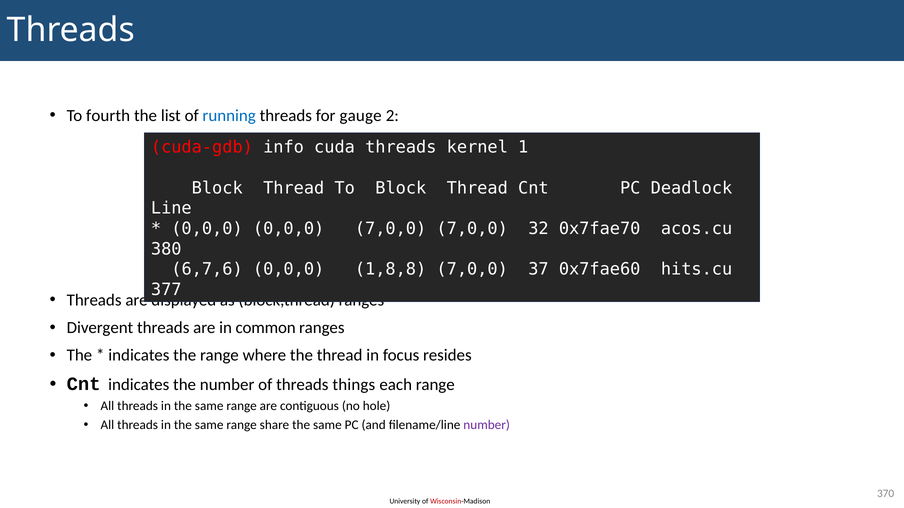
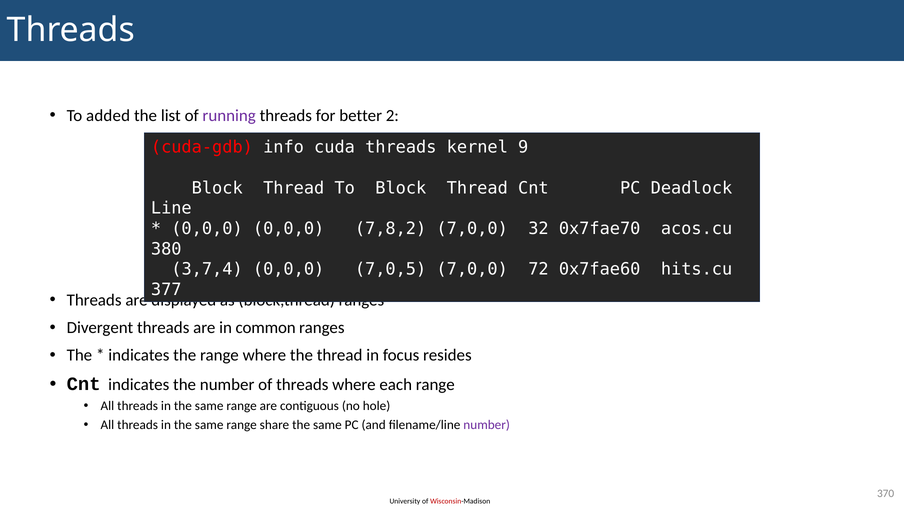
fourth: fourth -> added (108, 116)
running colour: blue -> purple (229, 116)
gauge: gauge -> better (361, 116)
1: 1 -> 9 (523, 148)
0,0,0 7,0,0: 7,0,0 -> 7,8,2 (391, 229)
6,7,6: 6,7,6 -> 3,7,4 (207, 270)
1,8,8: 1,8,8 -> 7,0,5 (391, 270)
37: 37 -> 72 (538, 270)
threads things: things -> where (354, 385)
